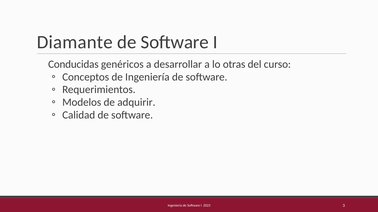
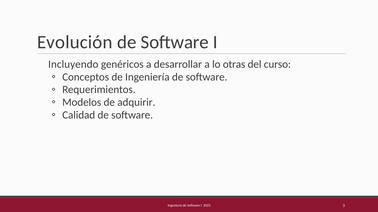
Diamante: Diamante -> Evolución (75, 42)
Conducidas: Conducidas -> Incluyendo (73, 64)
